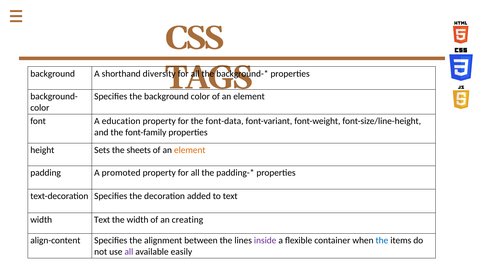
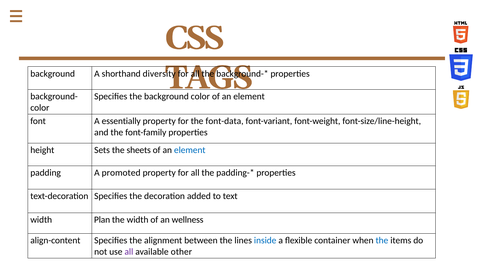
education: education -> essentially (121, 121)
element colour: orange -> blue (190, 150)
width Text: Text -> Plan (102, 220)
creating: creating -> wellness (188, 220)
inside colour: purple -> blue (265, 240)
easily: easily -> other (181, 252)
